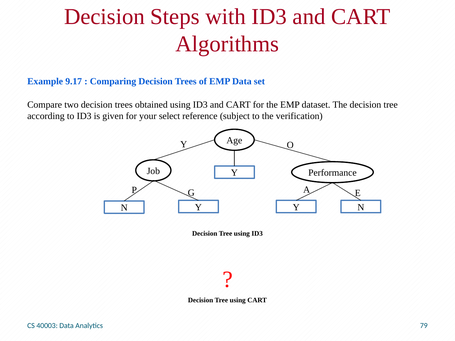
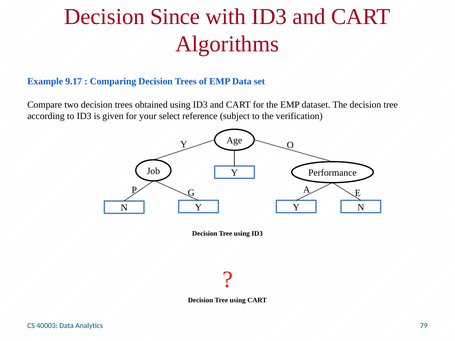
Steps: Steps -> Since (175, 17)
